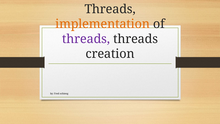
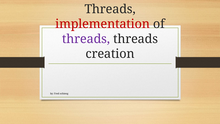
implementation colour: orange -> red (103, 24)
